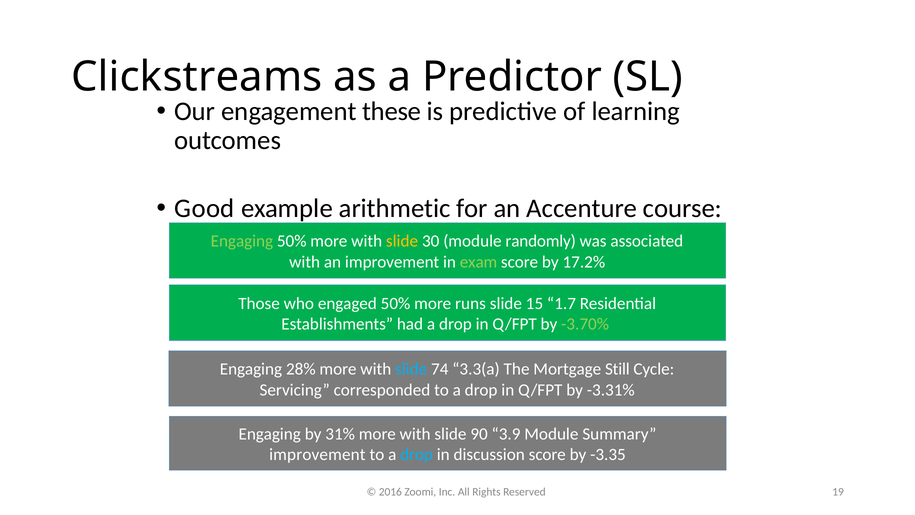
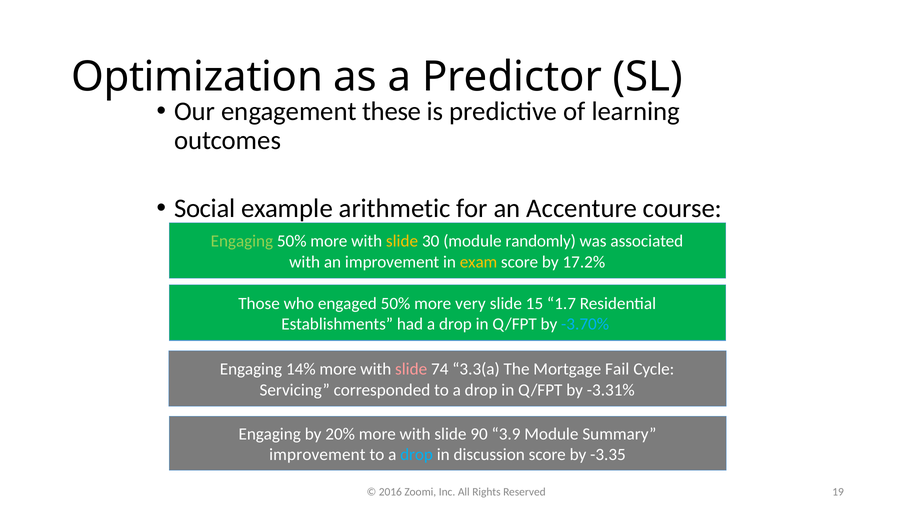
Clickstreams: Clickstreams -> Optimization (197, 77)
Good: Good -> Social (205, 208)
exam colour: light green -> yellow (479, 262)
runs: runs -> very (470, 303)
-3.70% colour: light green -> light blue (585, 324)
28%: 28% -> 14% (301, 369)
slide colour: light blue -> pink (411, 369)
Still: Still -> Fail (617, 369)
31%: 31% -> 20% (340, 434)
